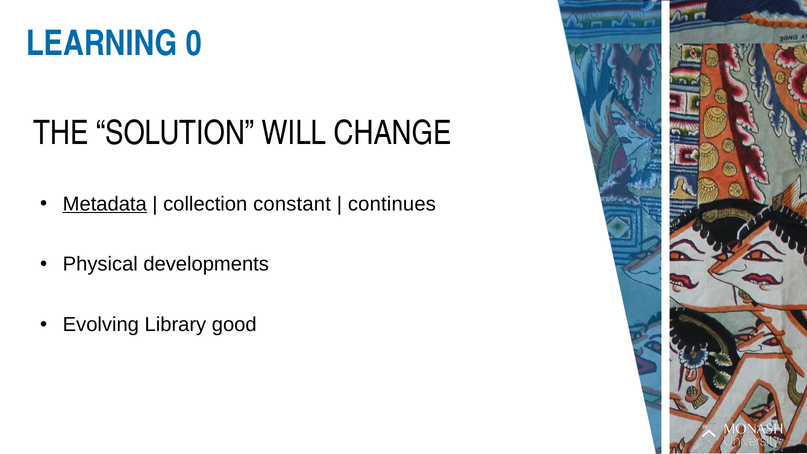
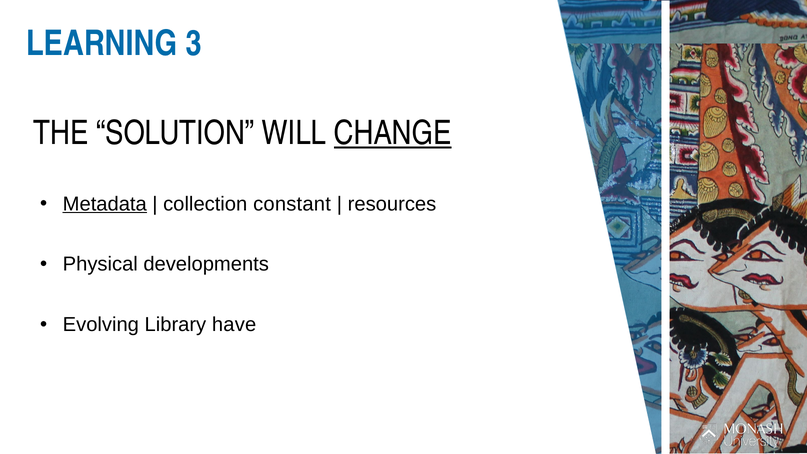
0: 0 -> 3 (194, 43)
CHANGE underline: none -> present (393, 133)
continues: continues -> resources (392, 204)
good: good -> have (234, 325)
